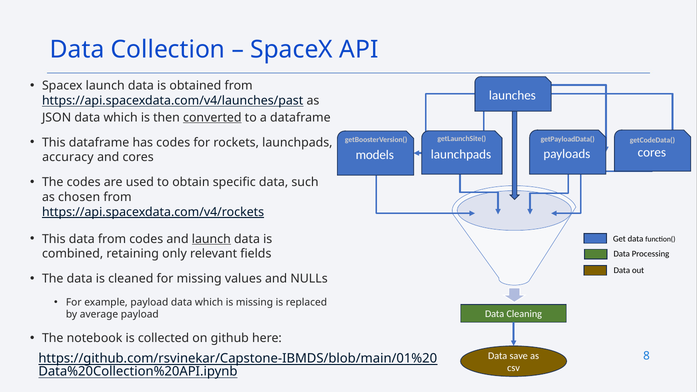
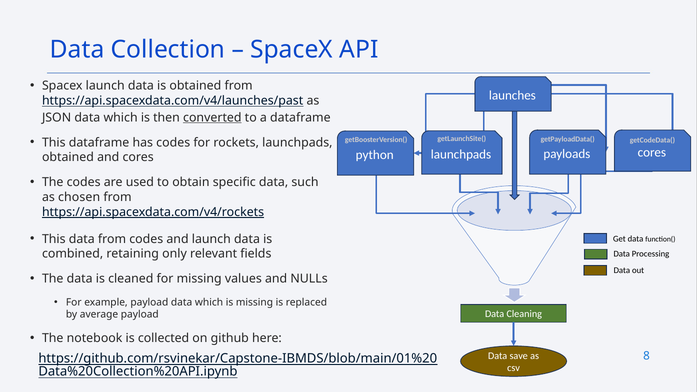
models: models -> python (375, 155)
accuracy: accuracy -> obtained (68, 157)
launch underline: present -> none (211, 239)
